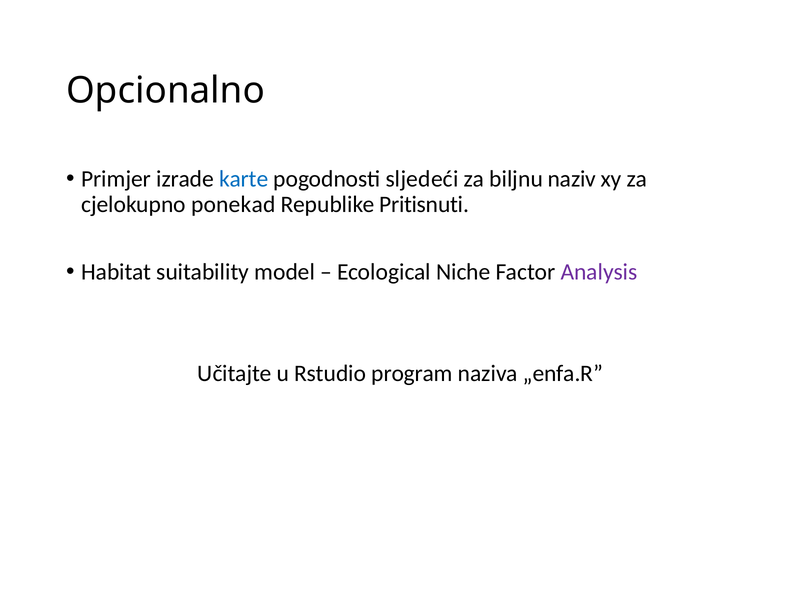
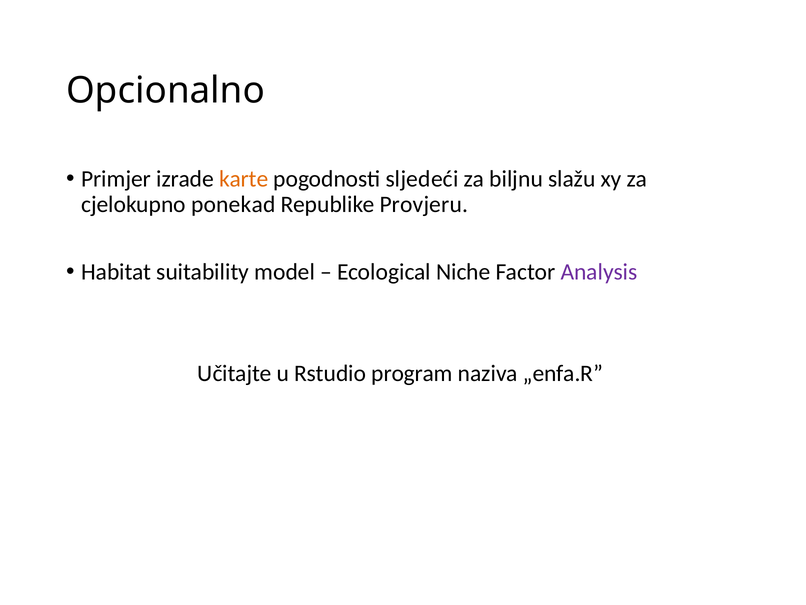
karte colour: blue -> orange (244, 179)
naziv: naziv -> slažu (572, 179)
Pritisnuti: Pritisnuti -> Provjeru (424, 204)
